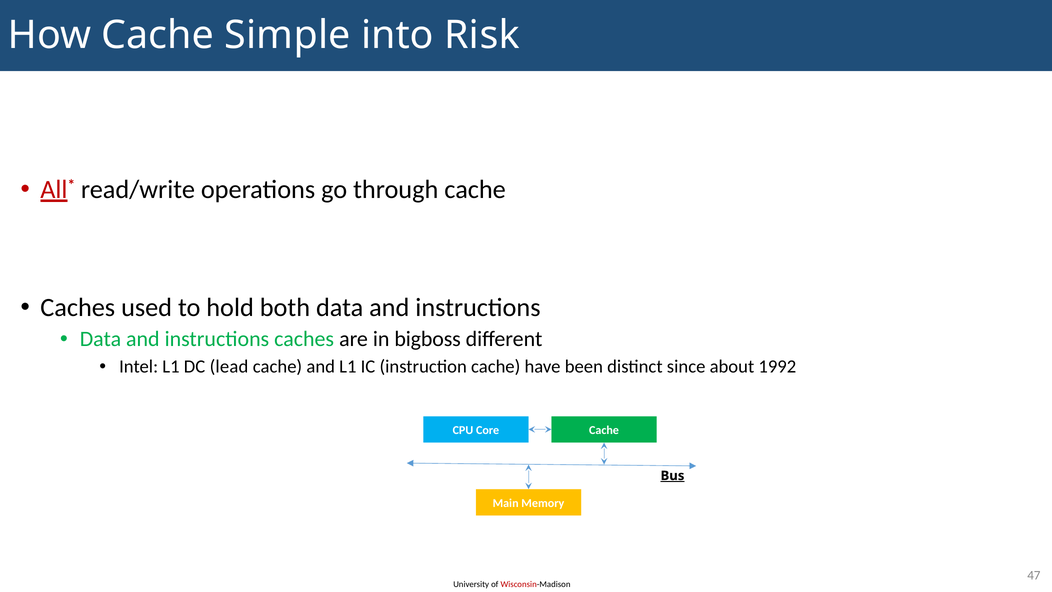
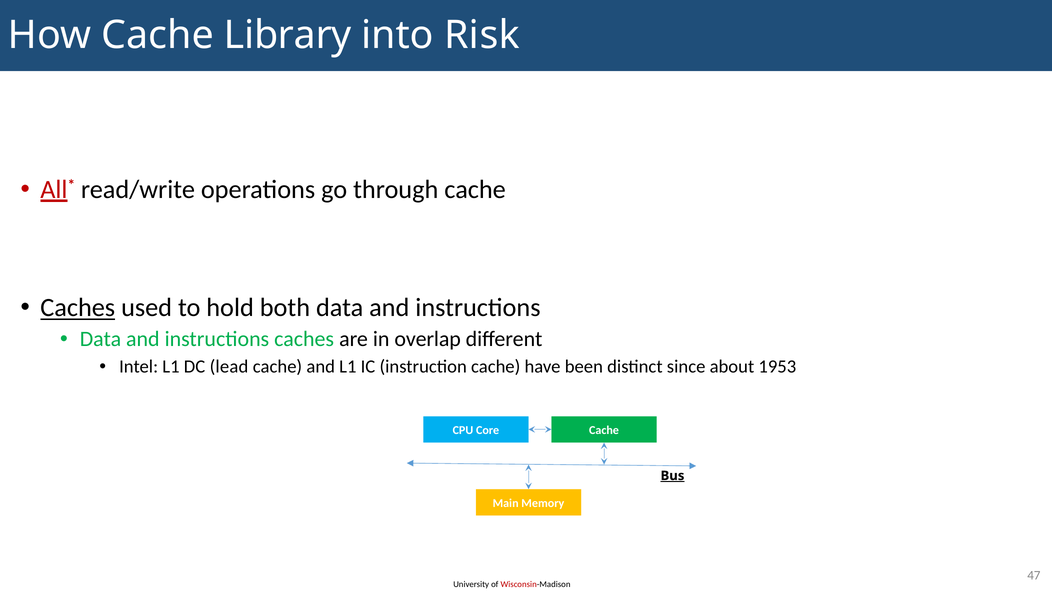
Simple: Simple -> Library (288, 35)
Caches underline: none -> present (78, 308)
bigboss: bigboss -> overlap (428, 339)
1992: 1992 -> 1953 (777, 366)
